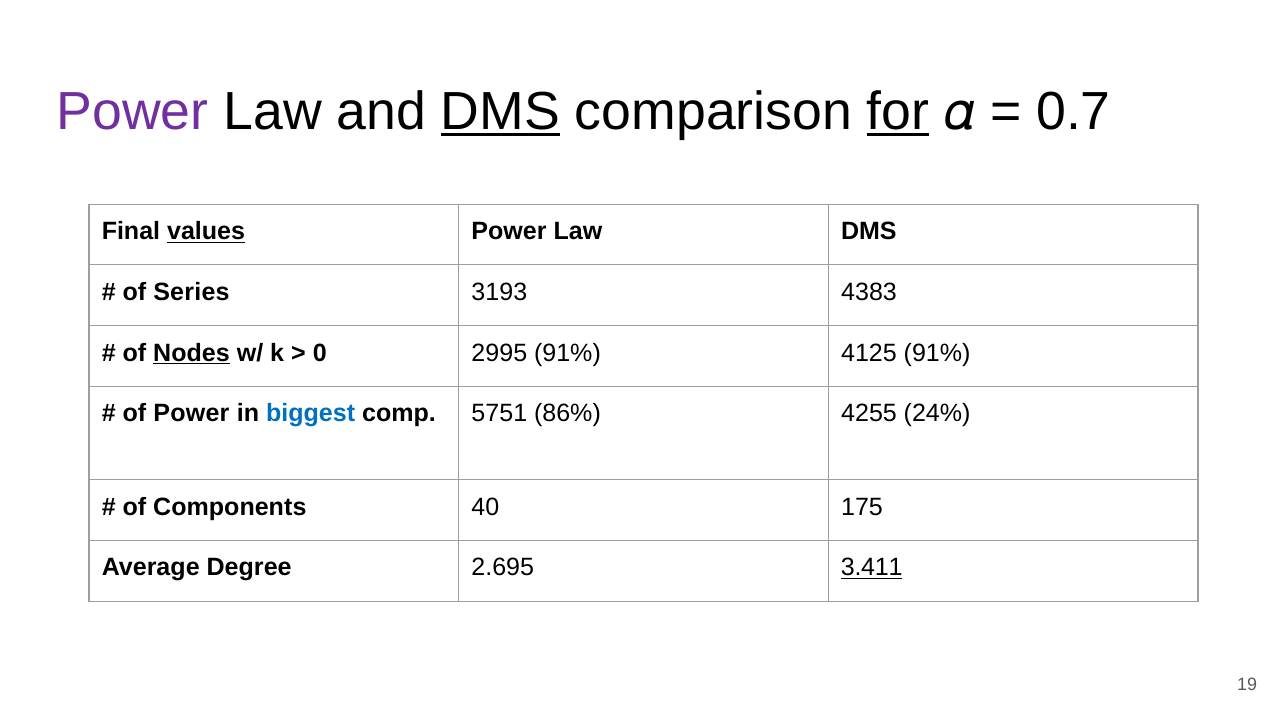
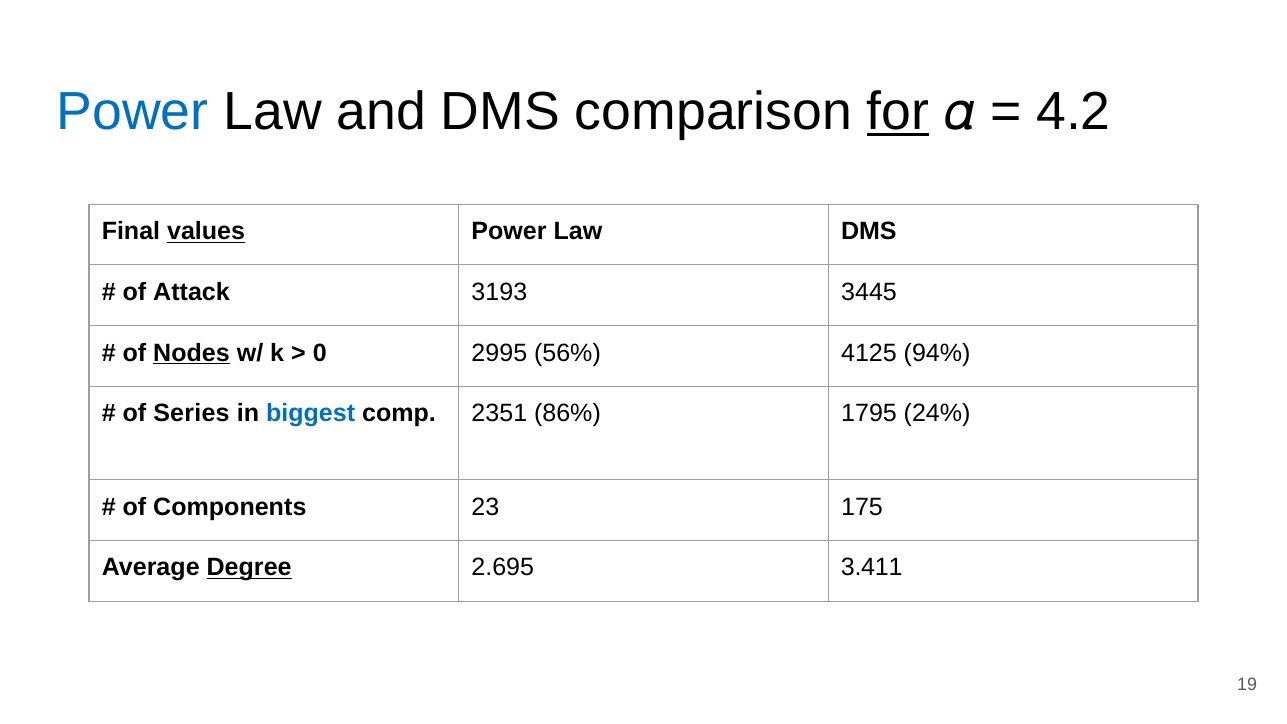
Power colour: purple -> blue (133, 111)
DMS underline: present -> none (500, 111)
0.7: 0.7 -> 4.2 (1074, 111)
Series: Series -> Attack (192, 292)
4383: 4383 -> 3445 (869, 292)
2995 91%: 91% -> 56% (567, 353)
4125 91%: 91% -> 94% (937, 353)
of Power: Power -> Series (191, 414)
5751: 5751 -> 2351 (499, 414)
4255: 4255 -> 1795 (869, 414)
40: 40 -> 23 (485, 507)
Degree underline: none -> present (249, 568)
3.411 underline: present -> none (872, 568)
